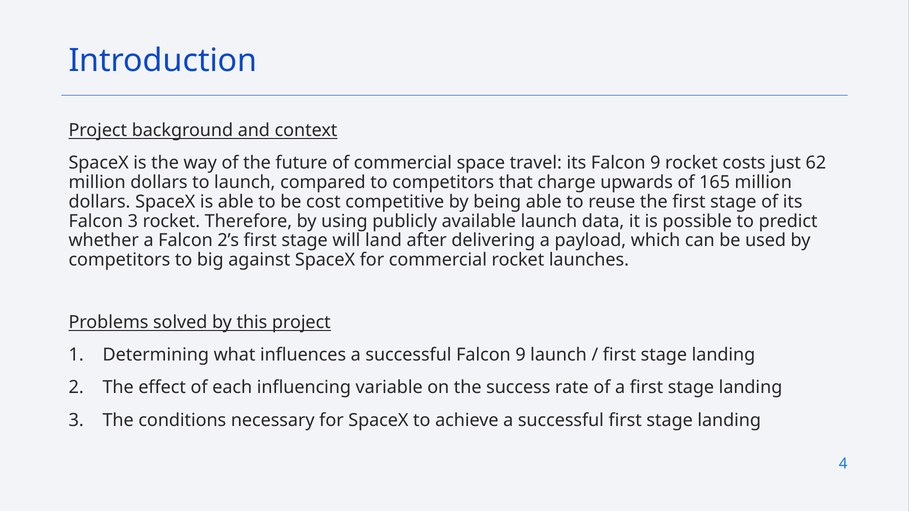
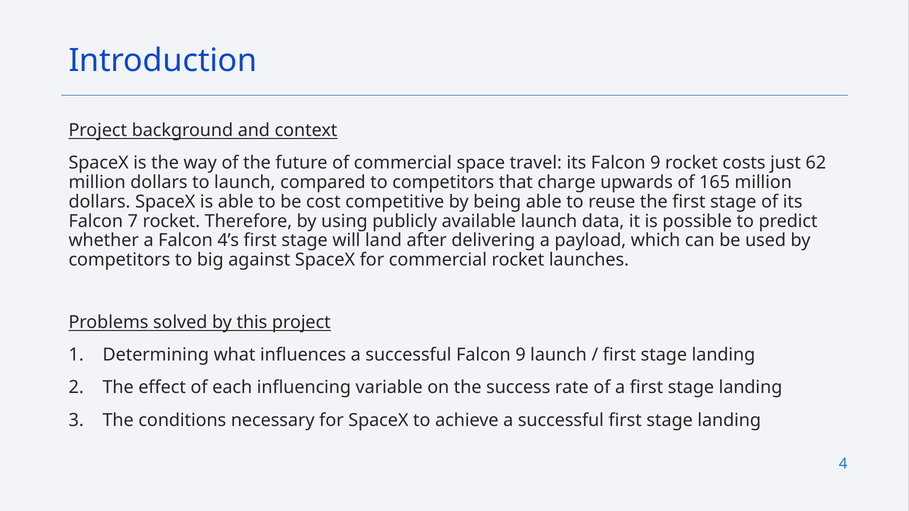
Falcon 3: 3 -> 7 (133, 221)
2’s: 2’s -> 4’s (228, 241)
